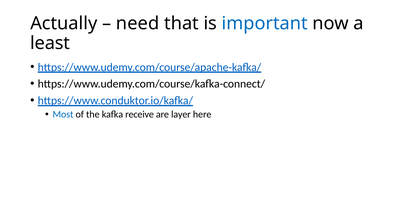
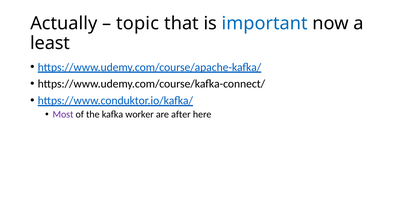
need: need -> topic (138, 24)
Most colour: blue -> purple (63, 115)
receive: receive -> worker (140, 115)
layer: layer -> after (181, 115)
